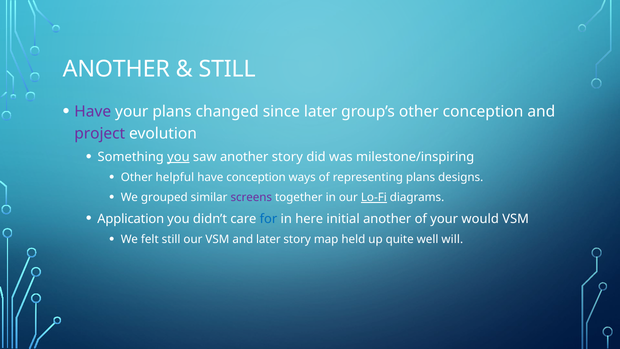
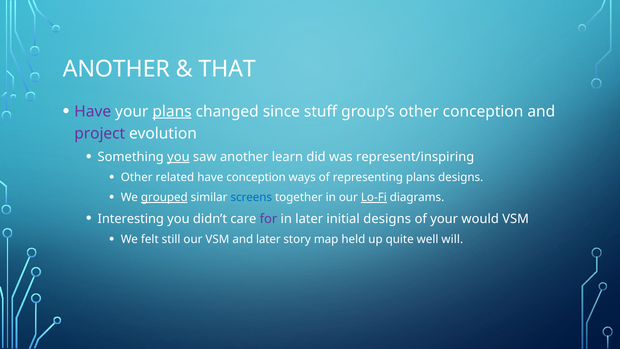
STILL: STILL -> THAT (227, 69)
plans underline: none -> present (172, 111)
since later: later -> stuff (321, 111)
another story: story -> learn (287, 157)
milestone/inspiring: milestone/inspiring -> represent/inspiring (415, 157)
helpful: helpful -> related (175, 177)
grouped underline: none -> present (164, 197)
screens colour: purple -> blue (251, 197)
Application: Application -> Interesting (131, 219)
for colour: blue -> purple (268, 219)
in here: here -> later (309, 219)
initial another: another -> designs (387, 219)
